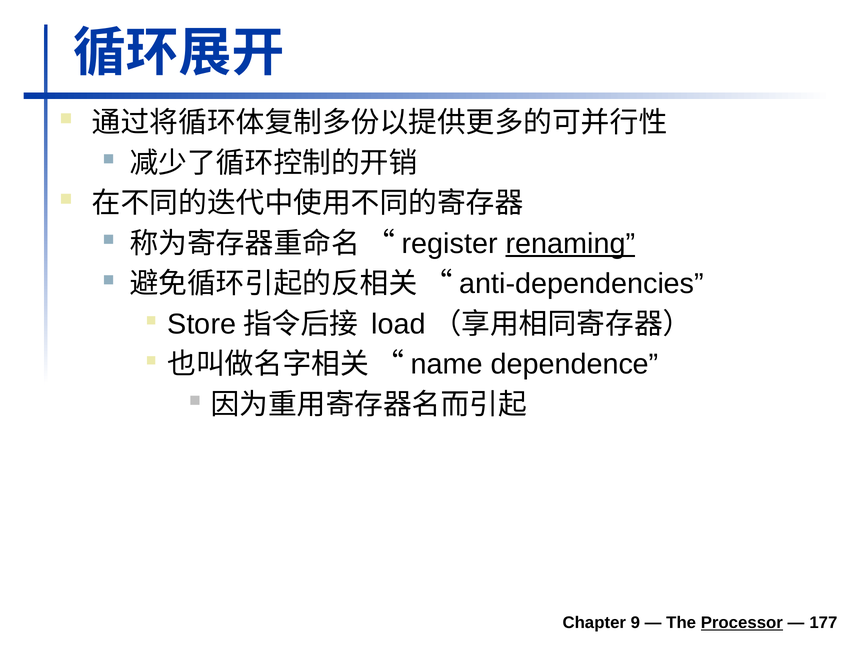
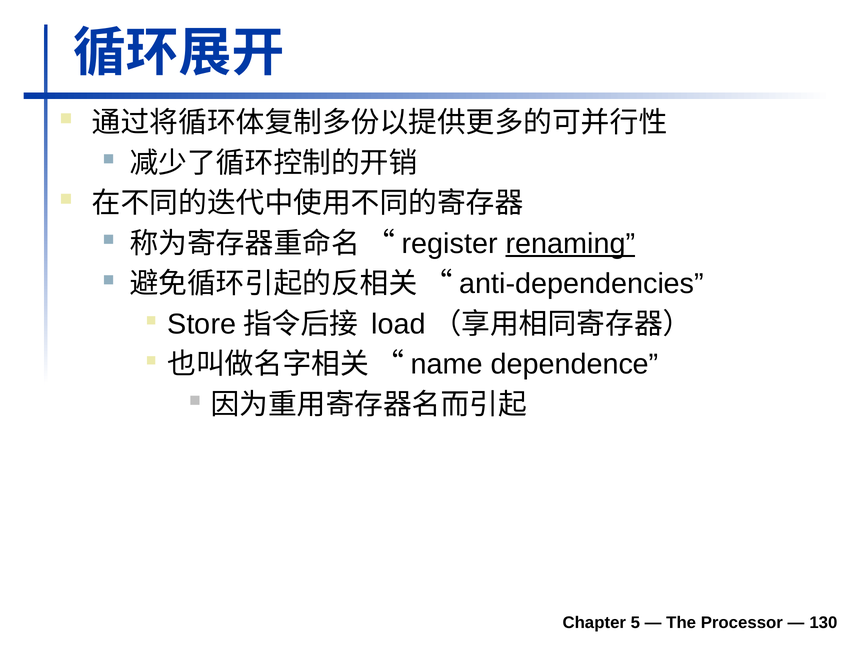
9: 9 -> 5 (635, 623)
Processor underline: present -> none (742, 623)
177: 177 -> 130 (823, 623)
